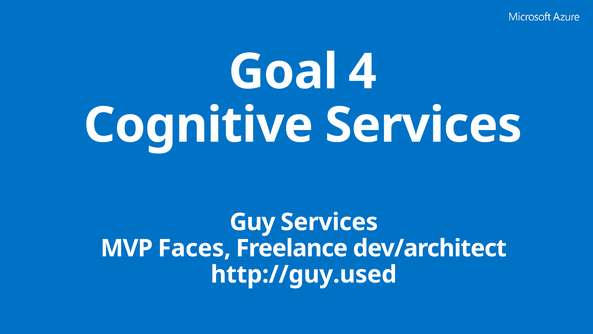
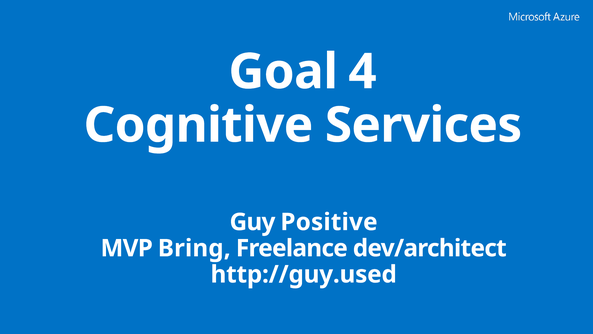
Guy Services: Services -> Positive (329, 222)
Faces: Faces -> Bring (194, 248)
